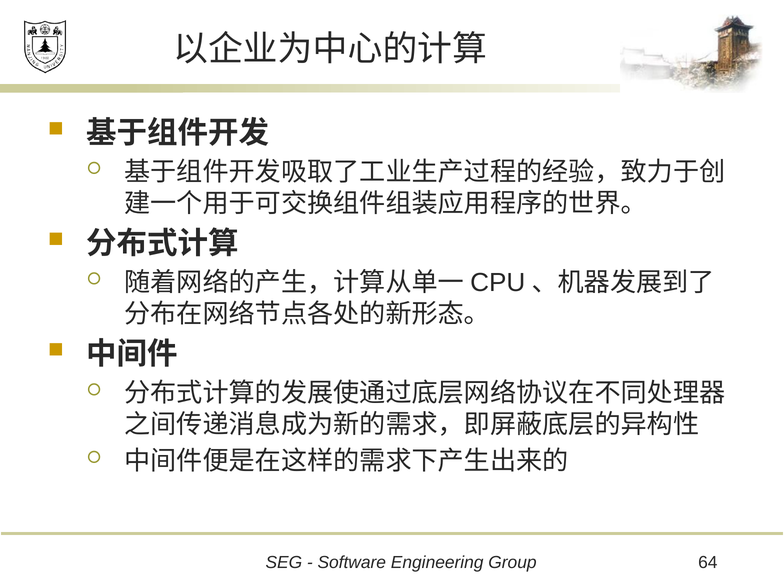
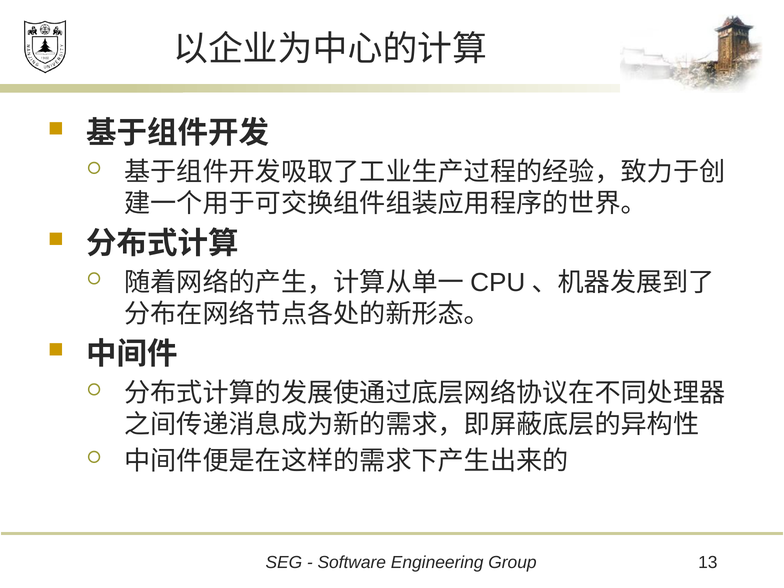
64: 64 -> 13 (708, 563)
